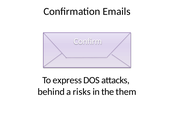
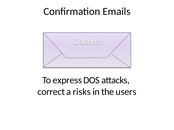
behind: behind -> correct (51, 92)
them: them -> users (126, 92)
